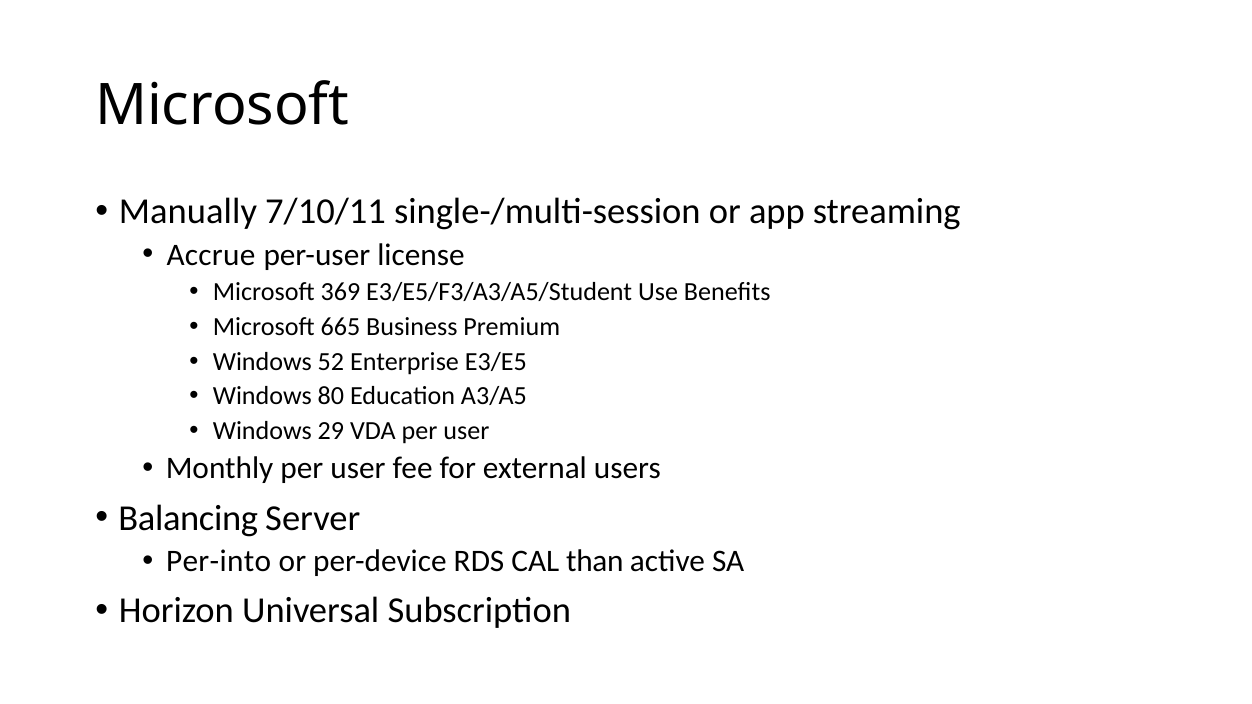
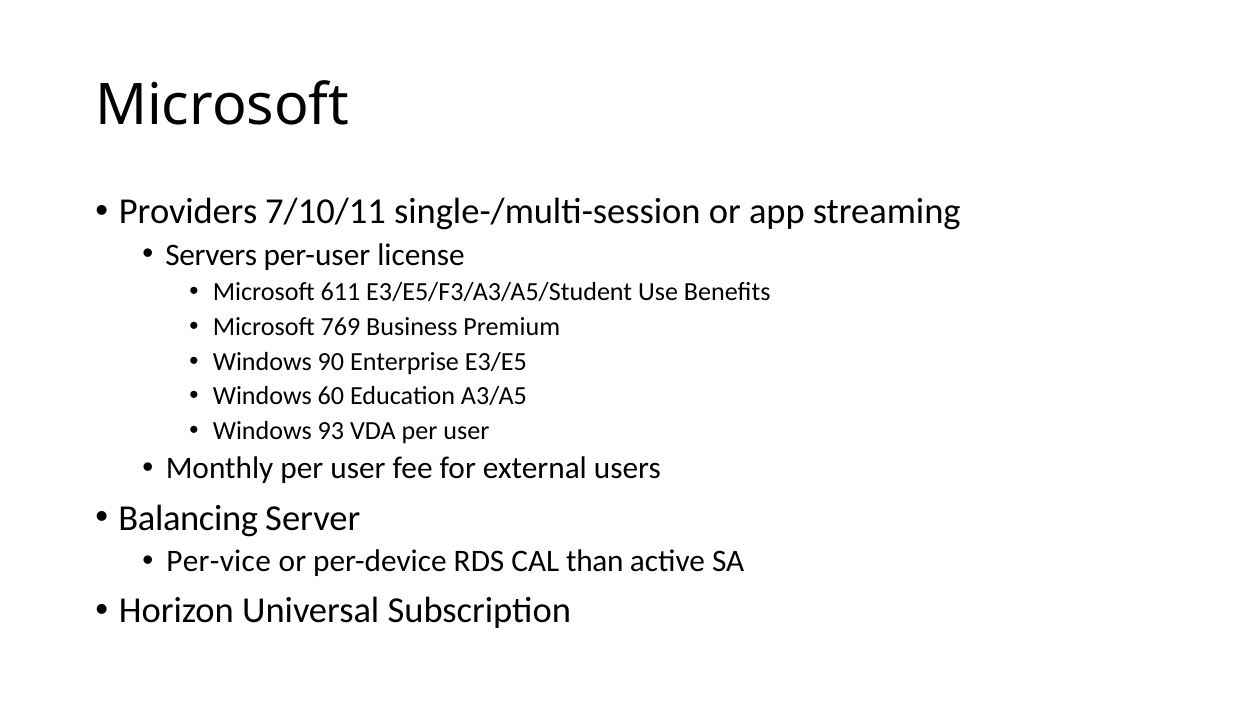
Manually: Manually -> Providers (188, 212)
Accrue: Accrue -> Servers (211, 255)
369: 369 -> 611 (340, 292)
665: 665 -> 769 (340, 327)
52: 52 -> 90 (331, 362)
80: 80 -> 60 (331, 396)
29: 29 -> 93 (331, 431)
Per-into: Per-into -> Per-vice (219, 561)
